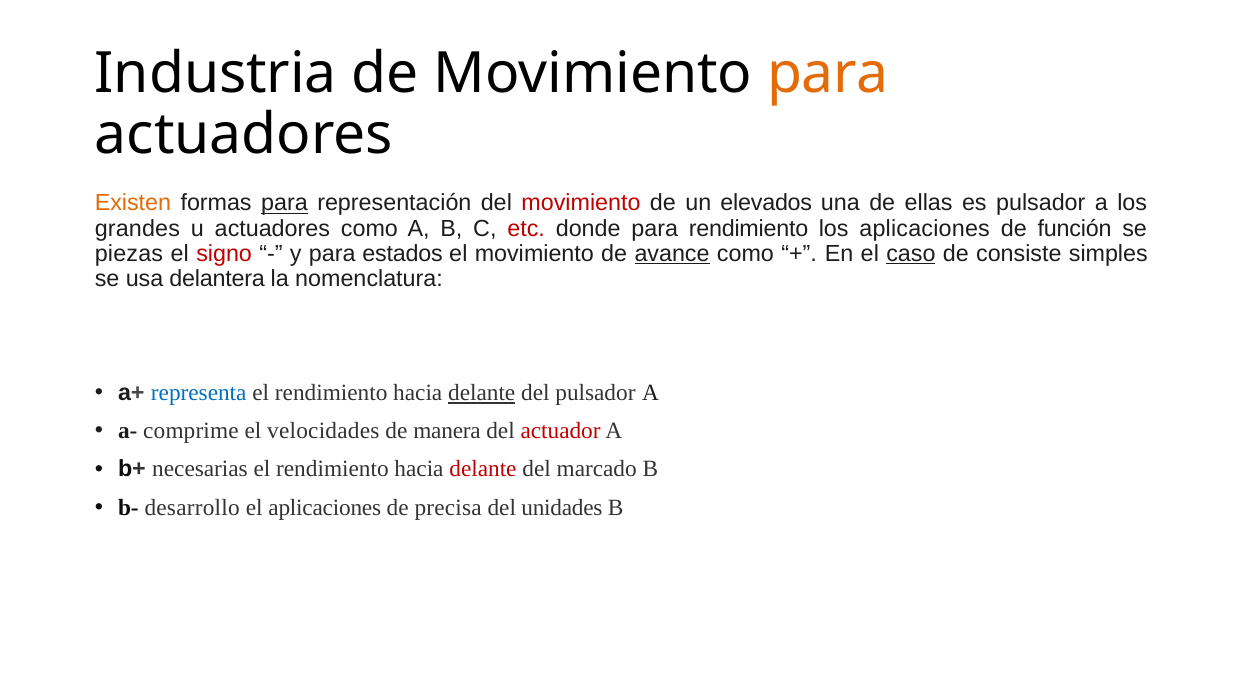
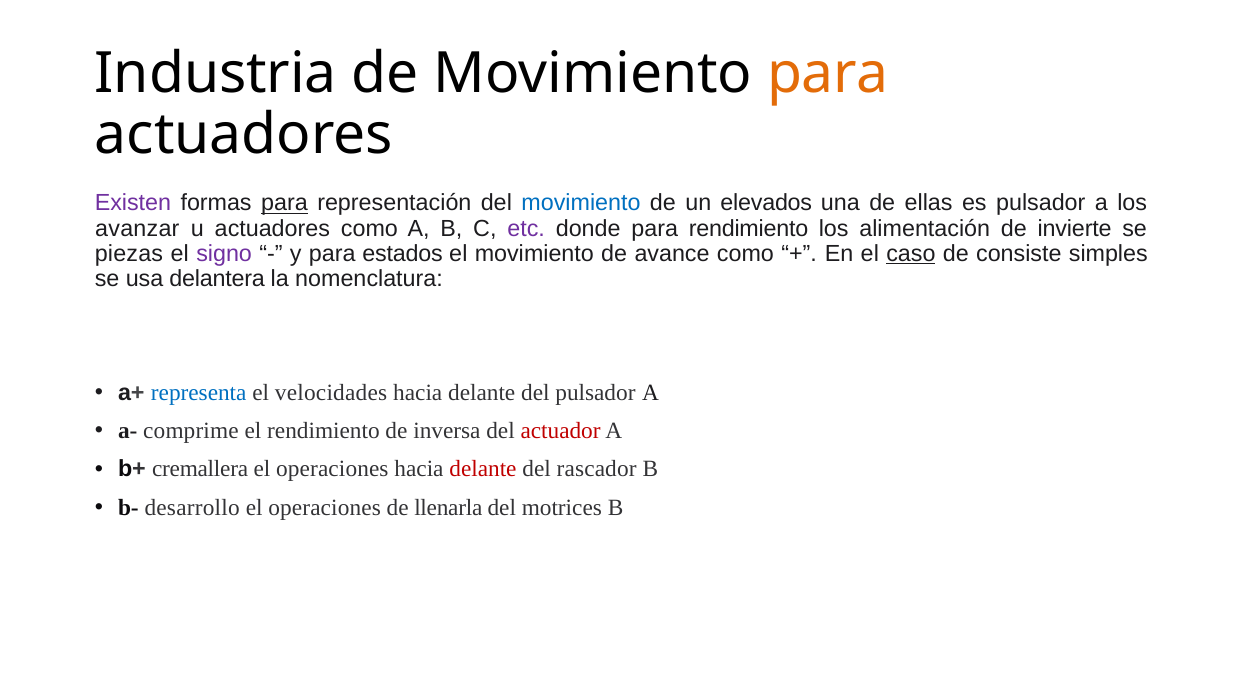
Existen colour: orange -> purple (133, 203)
movimiento colour: red -> blue (581, 203)
grandes: grandes -> avanzar (137, 228)
etc colour: red -> purple (526, 228)
los aplicaciones: aplicaciones -> alimentación (925, 228)
función: función -> invierte (1075, 228)
signo colour: red -> purple (224, 254)
avance underline: present -> none (672, 254)
rendimiento: rendimiento -> velocidades (331, 393)
delante underline: present -> none (482, 393)
el velocidades: velocidades -> rendimiento (323, 431)
manera: manera -> inversa (447, 431)
necesarias: necesarias -> cremallera (200, 469)
rendimiento: rendimiento -> operaciones (332, 469)
marcado: marcado -> rascador (597, 469)
aplicaciones: aplicaciones -> operaciones (325, 508)
precisa: precisa -> llenarla (448, 508)
unidades: unidades -> motrices (562, 508)
